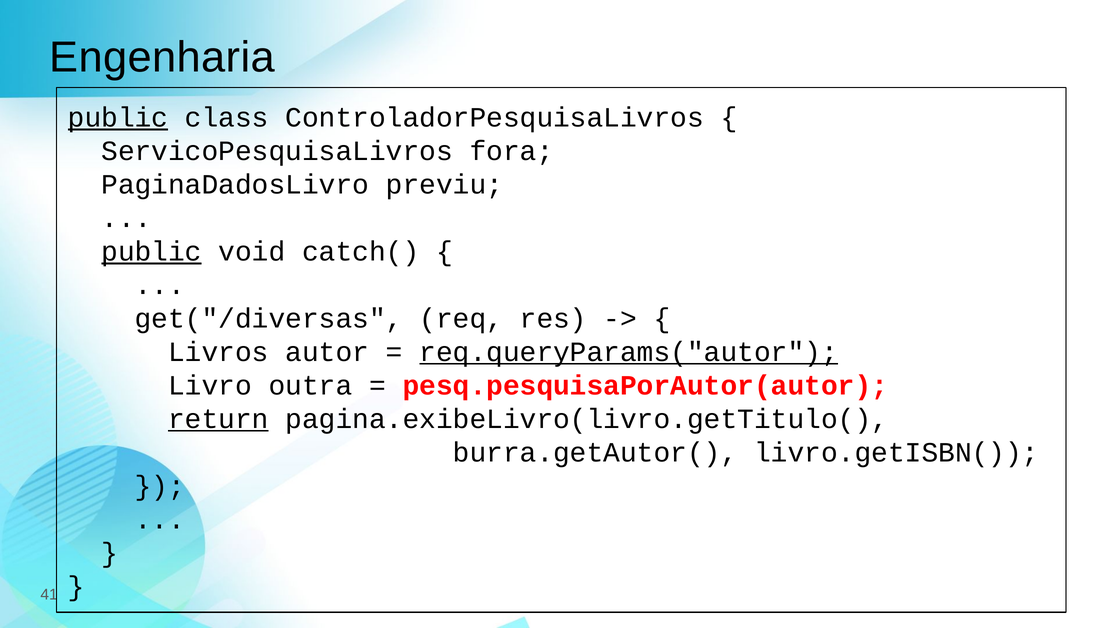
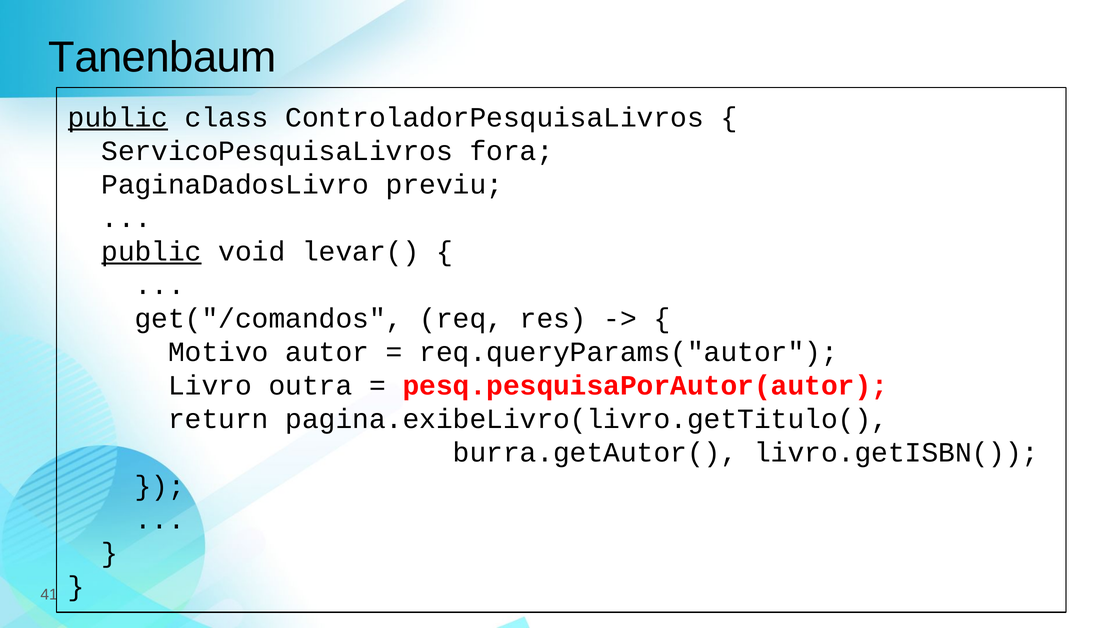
Engenharia: Engenharia -> Tanenbaum (163, 57)
catch(: catch( -> levar( (361, 251)
get("/diversas: get("/diversas -> get("/comandos (269, 318)
Livros: Livros -> Motivo (218, 352)
req.queryParams("autor underline: present -> none (629, 352)
return underline: present -> none (218, 419)
